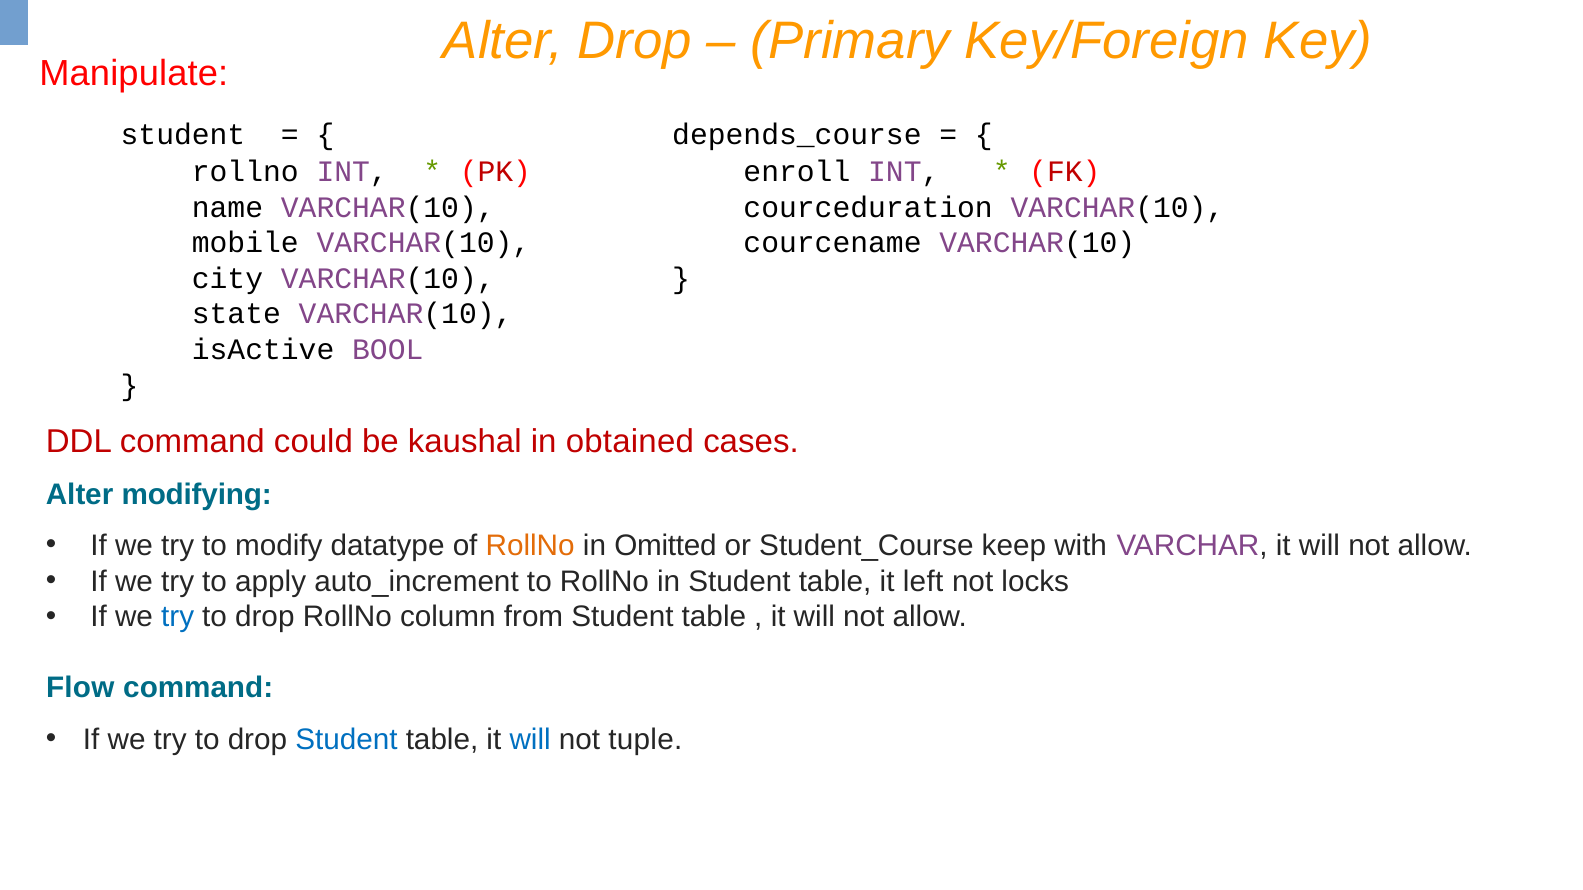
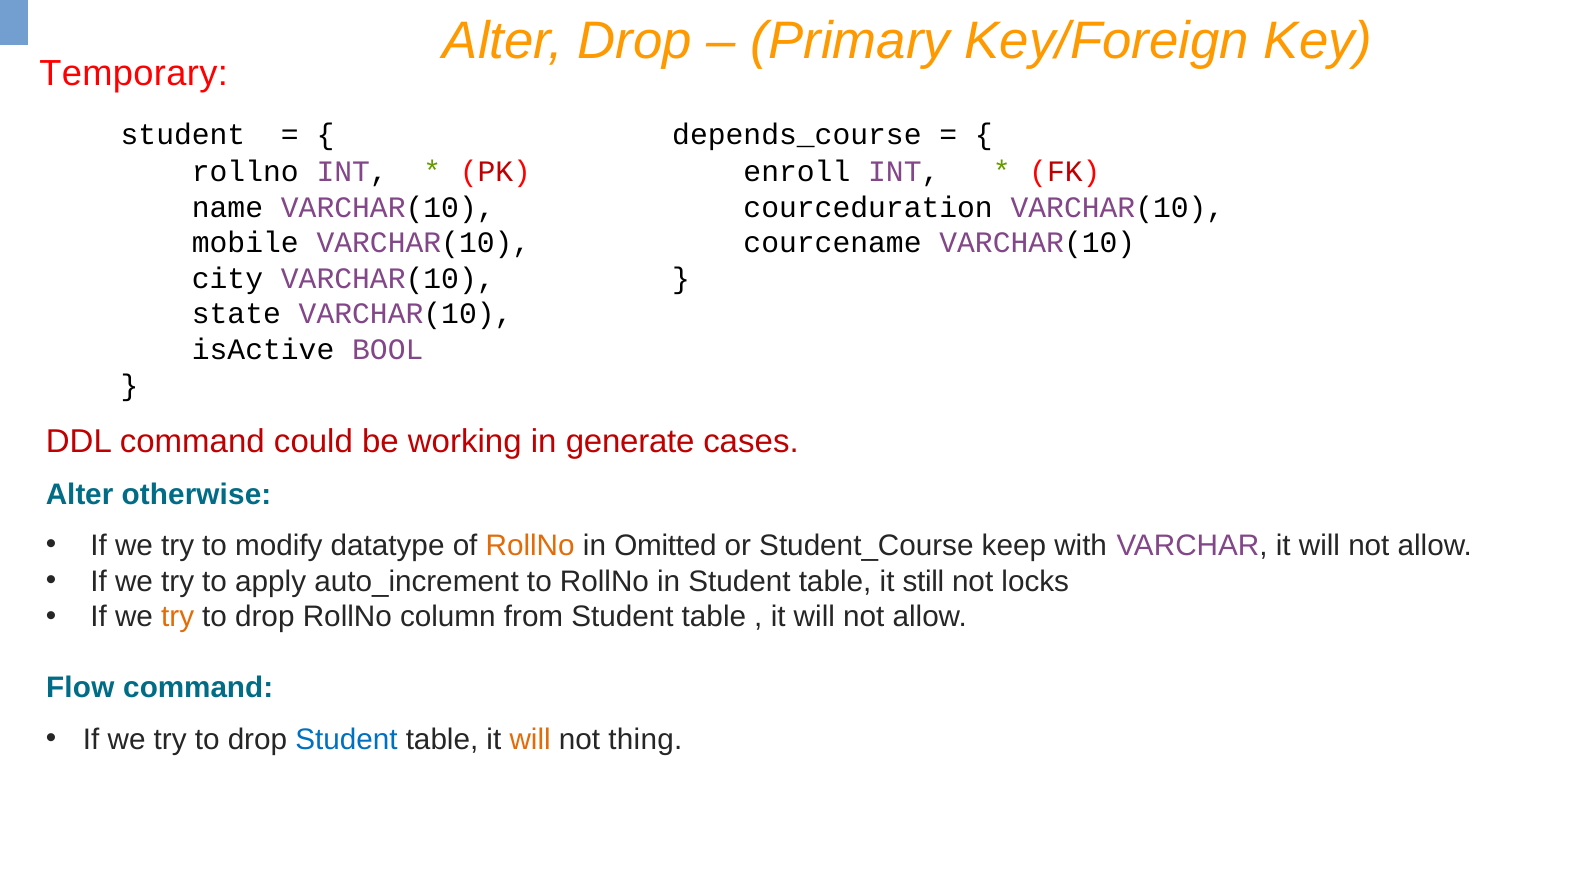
Manipulate: Manipulate -> Temporary (134, 73)
kaushal: kaushal -> working (465, 441)
obtained: obtained -> generate (630, 441)
modifying: modifying -> otherwise (196, 495)
left: left -> still (923, 582)
try colour: blue -> orange (178, 617)
will colour: blue -> orange (530, 740)
tuple: tuple -> thing (645, 740)
